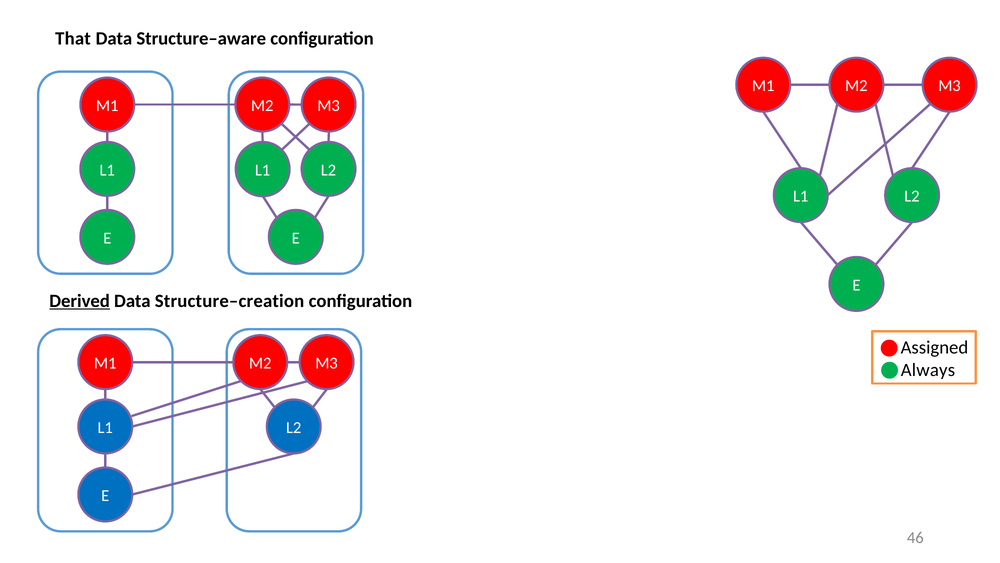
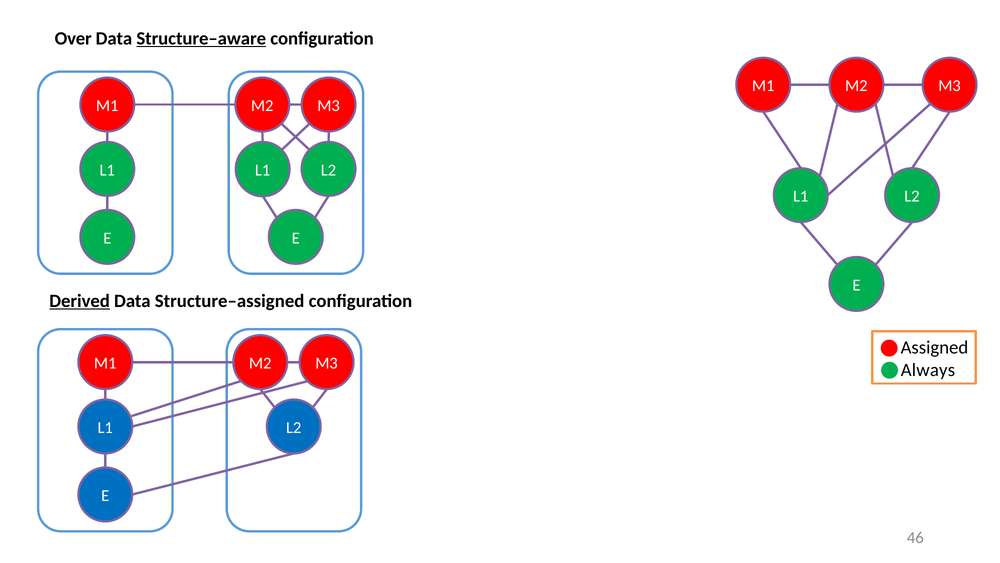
That: That -> Over (73, 38)
Structure–aware underline: none -> present (201, 38)
Structure–creation: Structure–creation -> Structure–assigned (230, 301)
